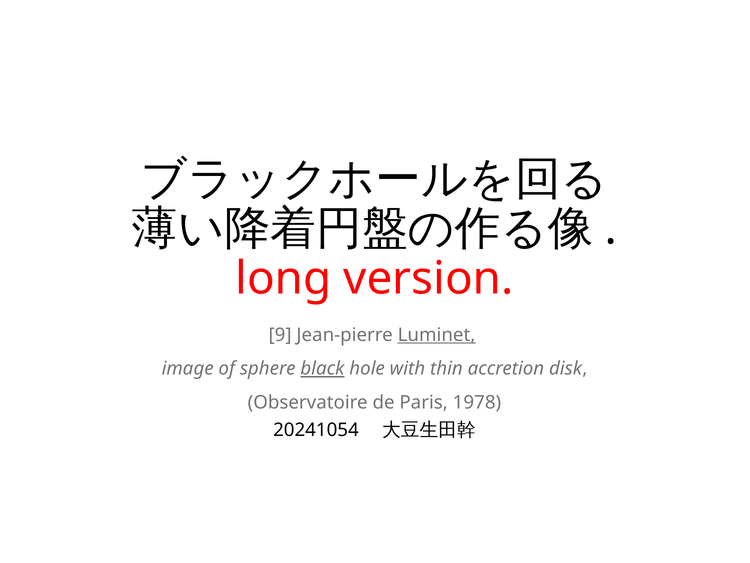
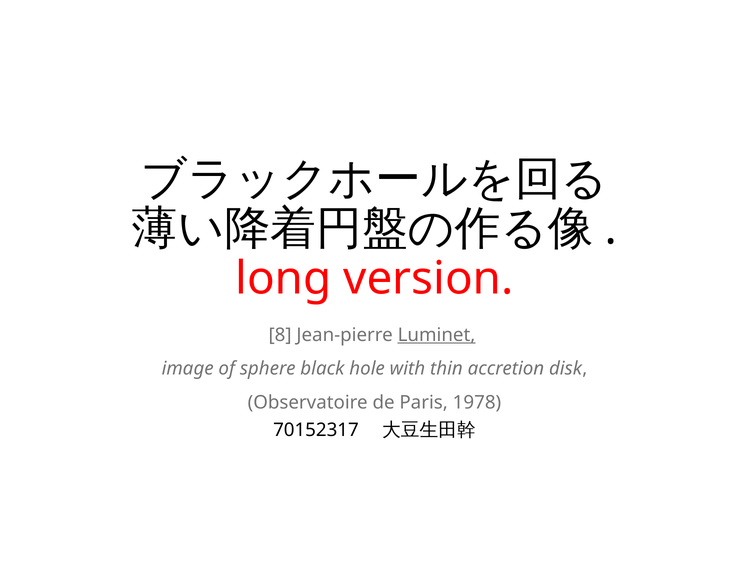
9: 9 -> 8 (280, 335)
black underline: present -> none (322, 368)
20241054: 20241054 -> 70152317 (316, 430)
